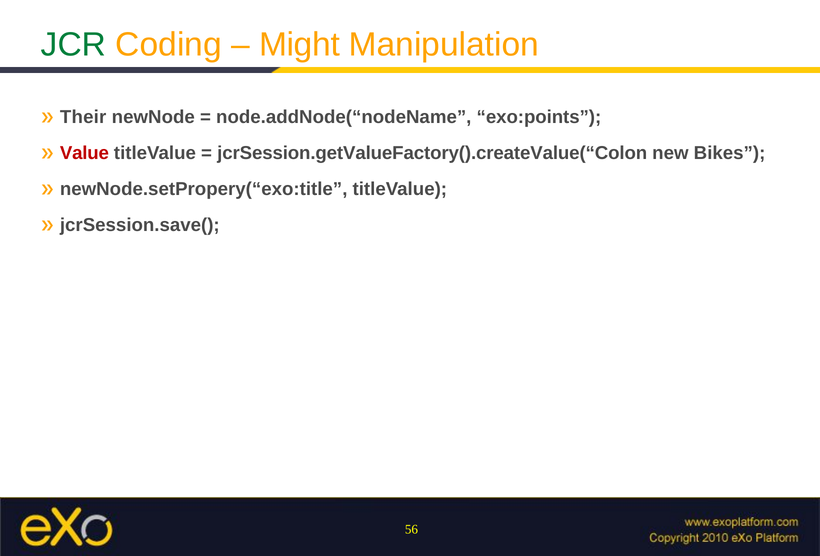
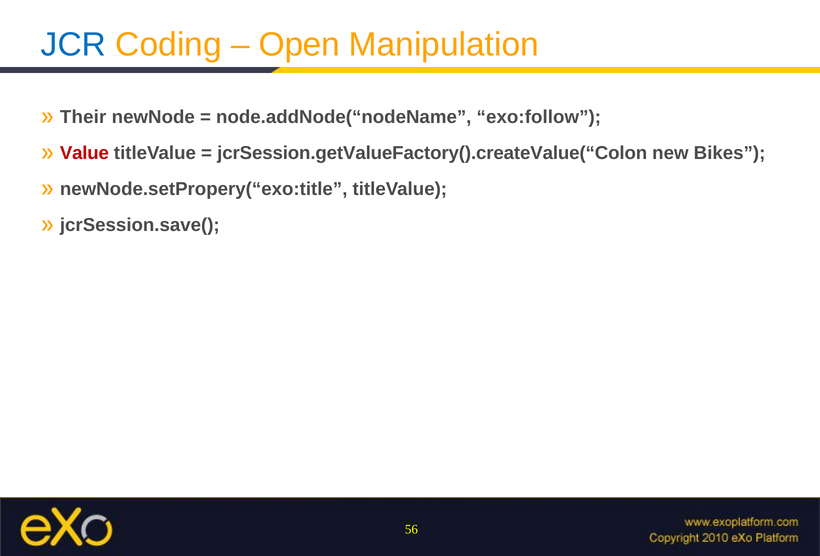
JCR colour: green -> blue (74, 45)
Might: Might -> Open (299, 45)
exo:points: exo:points -> exo:follow (539, 117)
